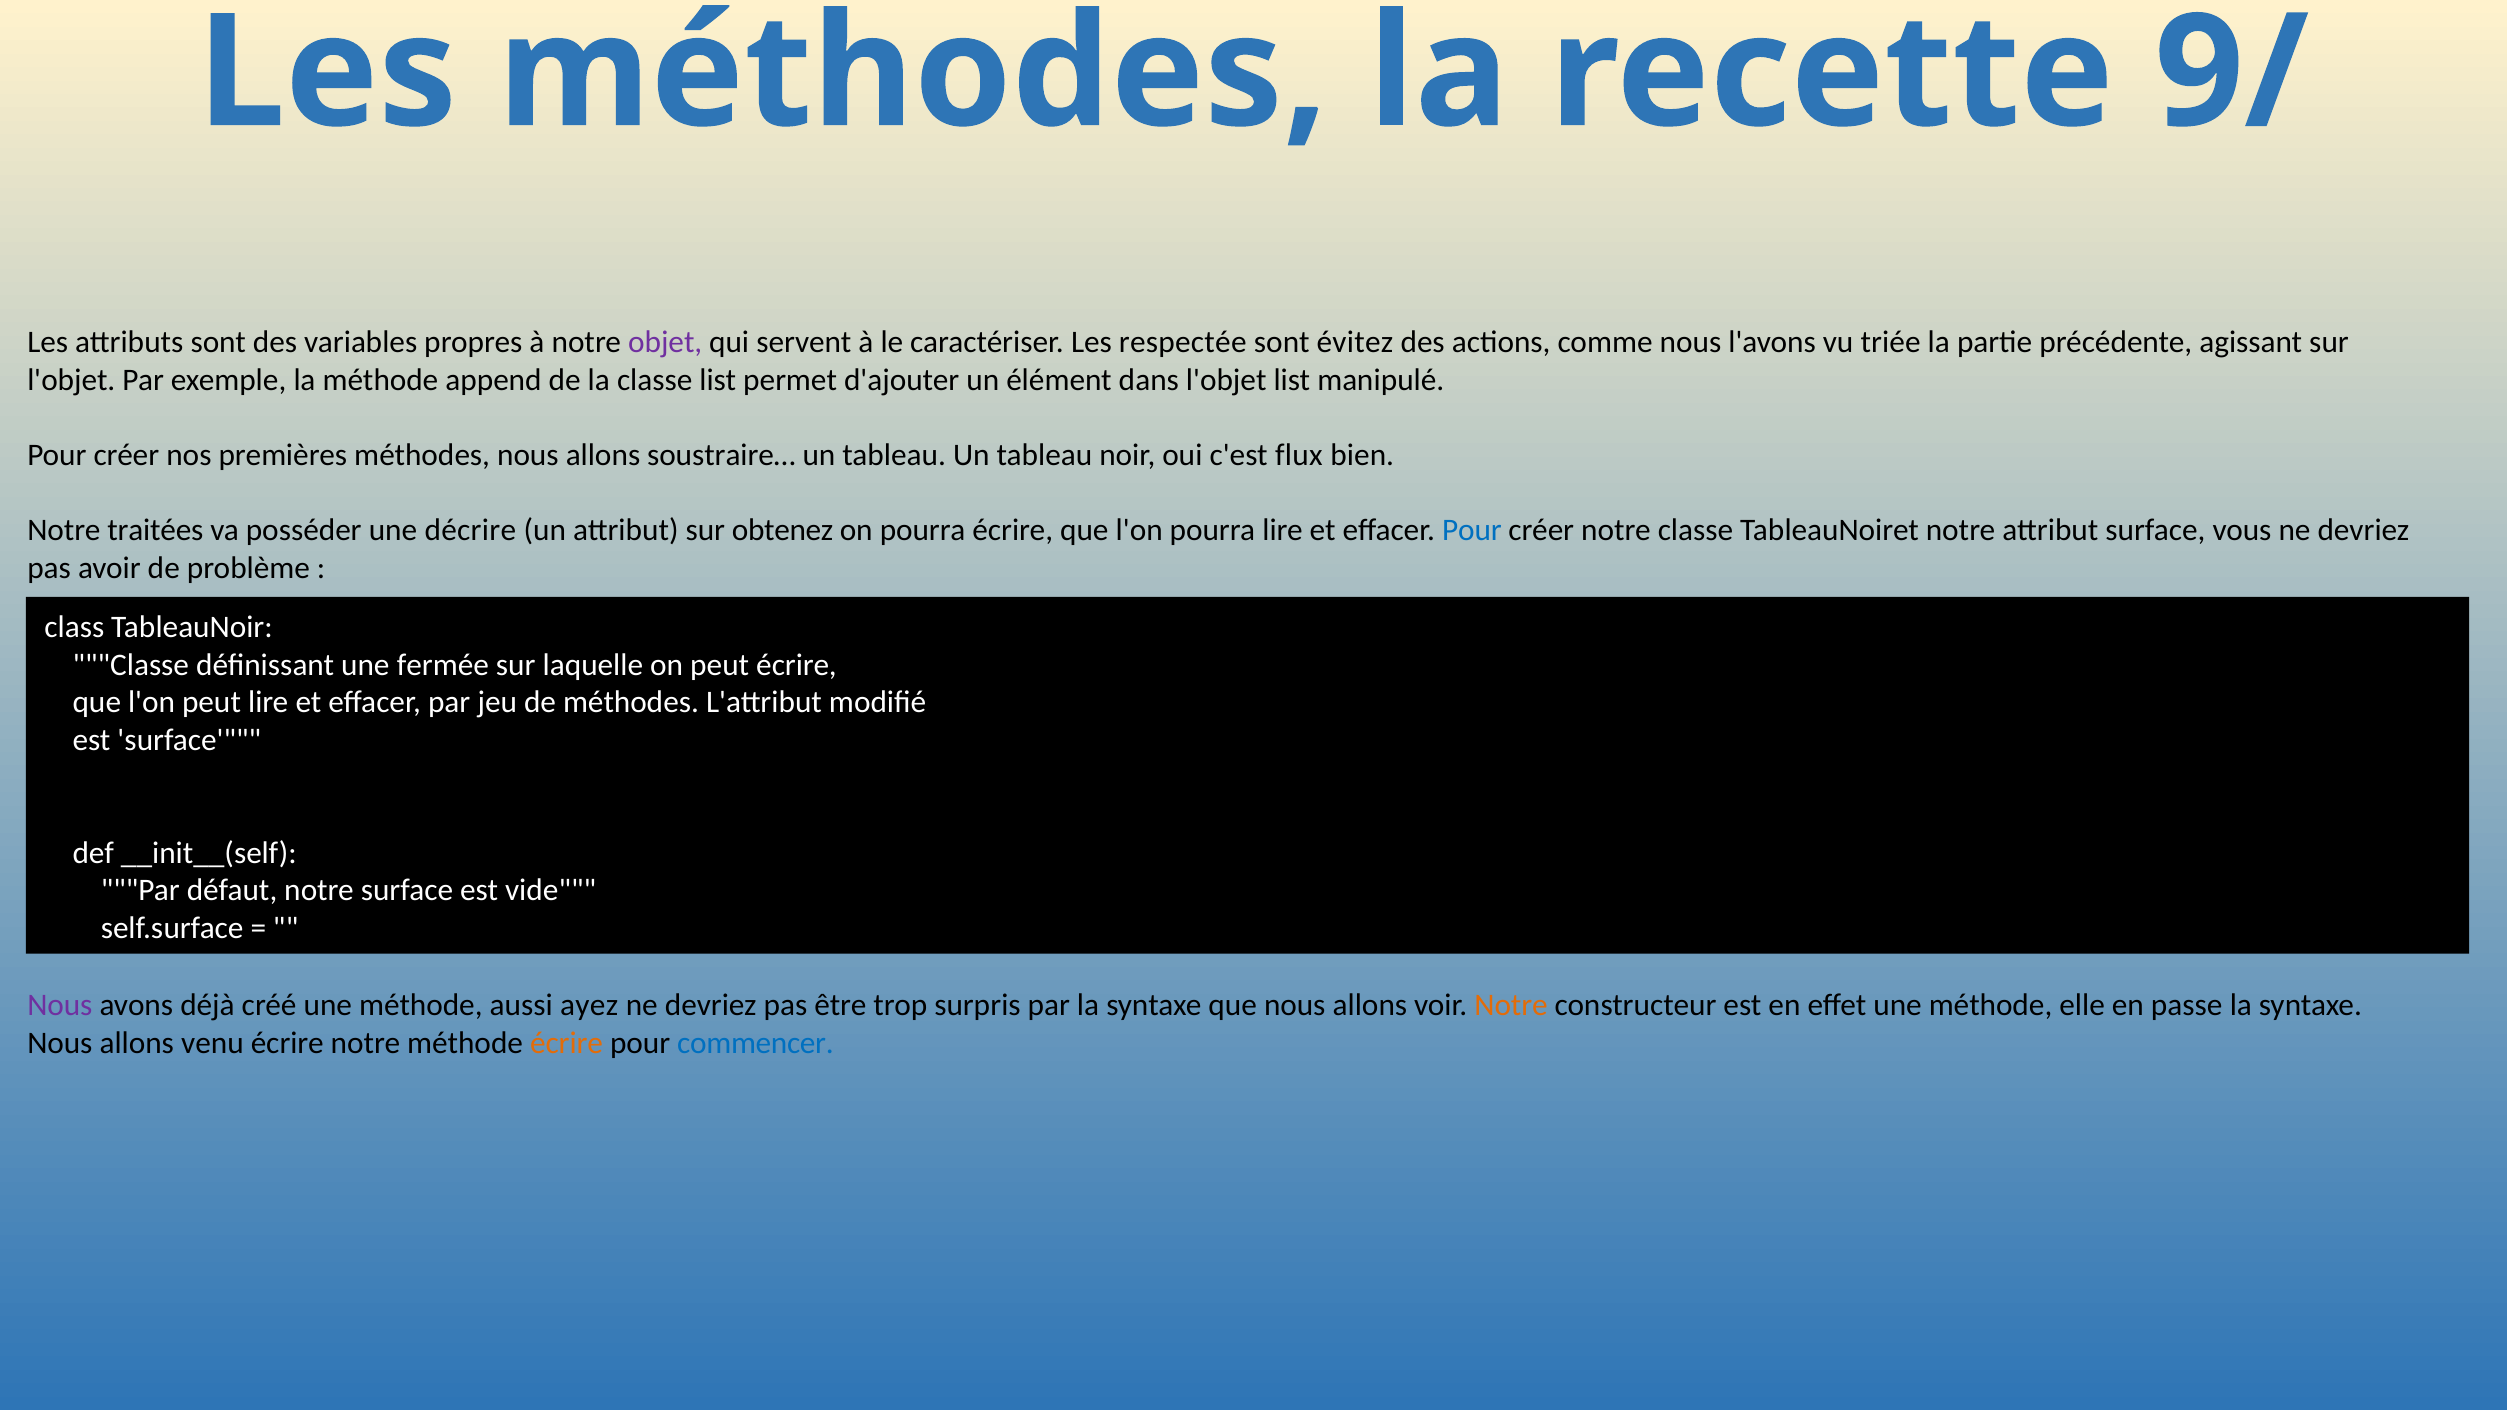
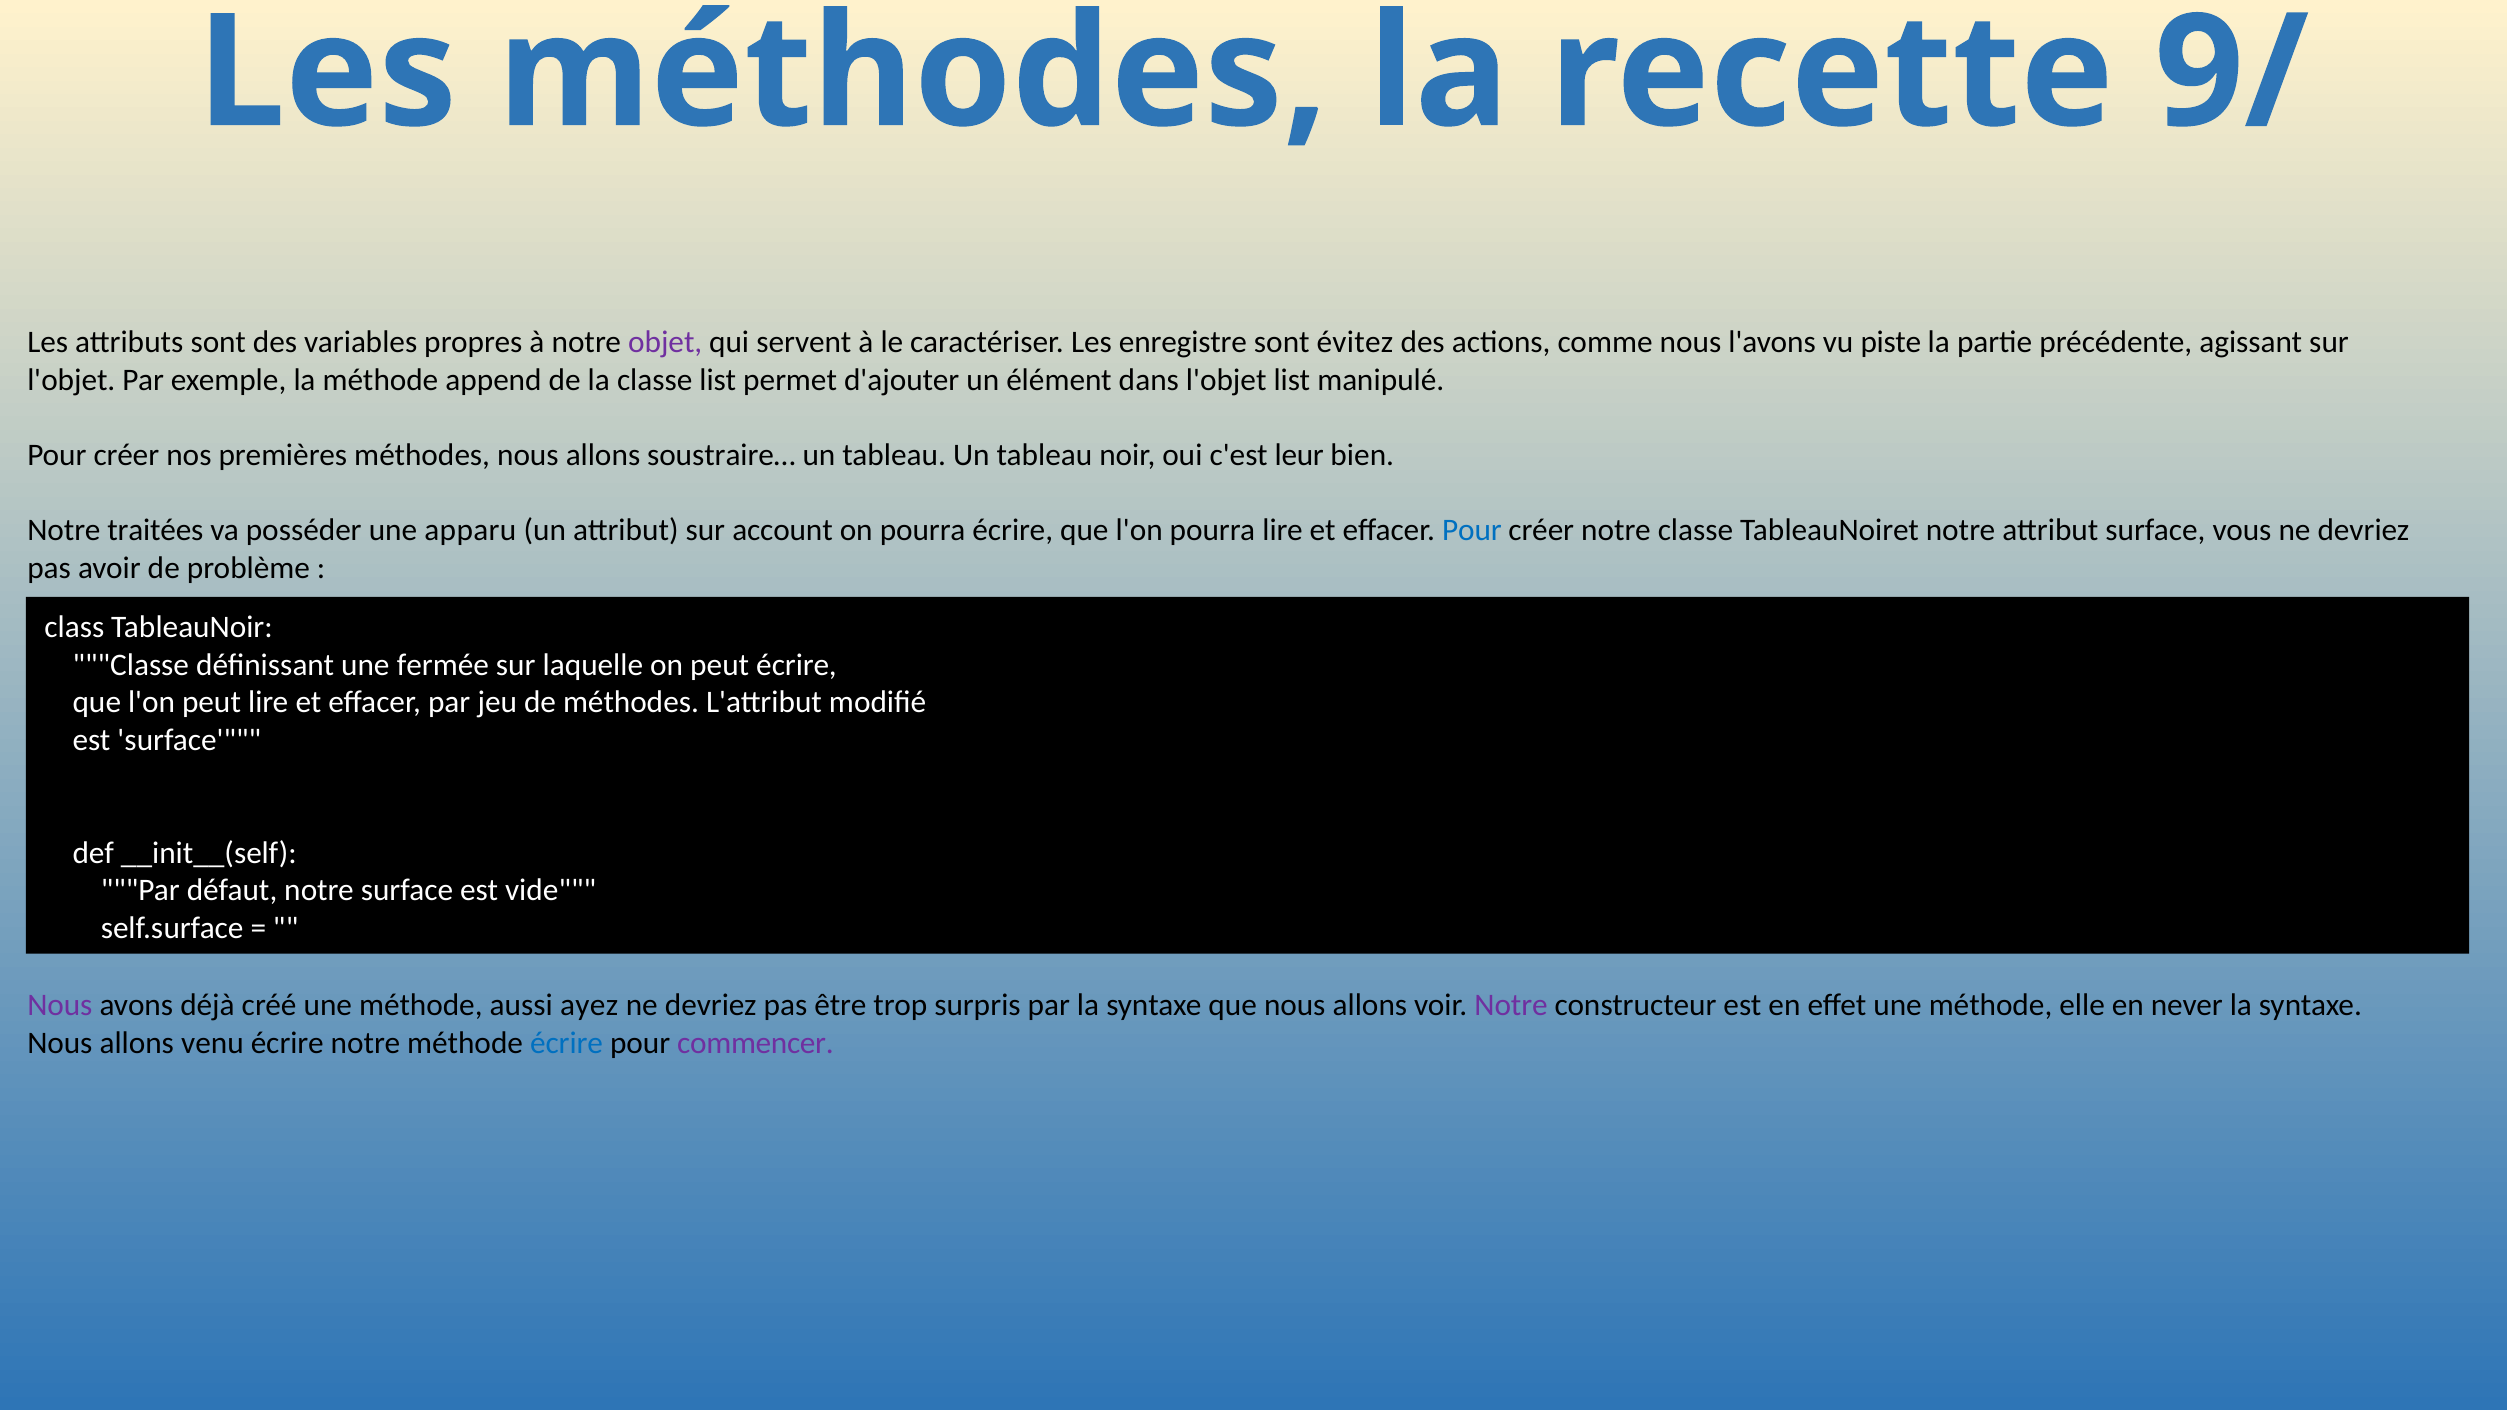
respectée: respectée -> enregistre (1183, 342)
triée: triée -> piste (1891, 342)
flux: flux -> leur (1299, 455)
décrire: décrire -> apparu (470, 530)
obtenez: obtenez -> account (782, 530)
Notre colour: orange -> purple (1511, 1006)
passe: passe -> never (2187, 1006)
écrire colour: orange -> blue (567, 1043)
commencer colour: blue -> purple (755, 1043)
